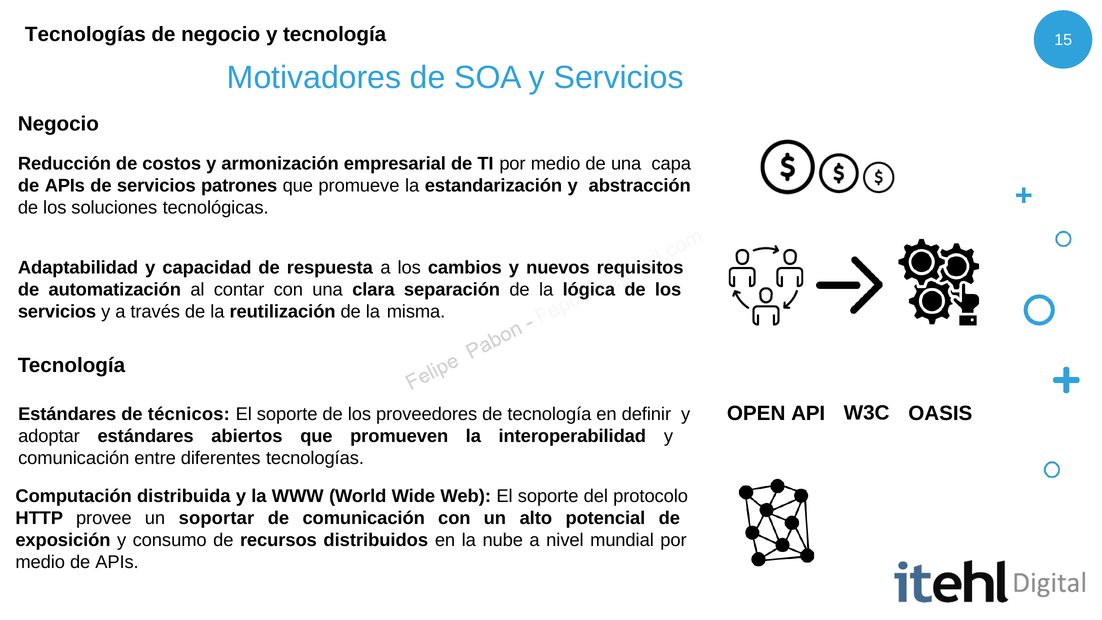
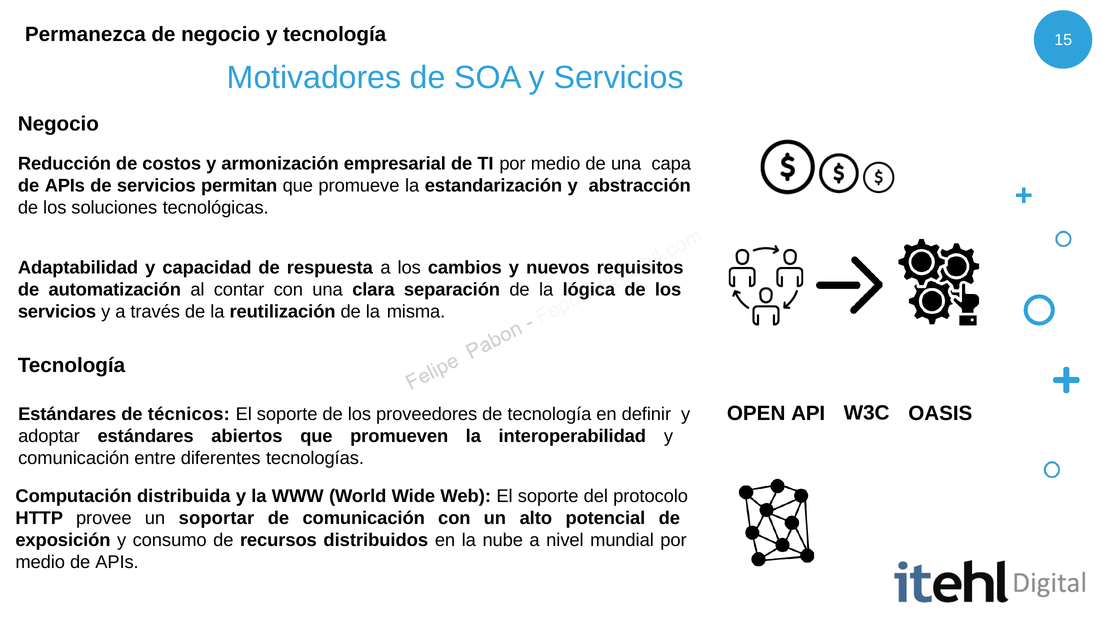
Tecnologías: Tecnologías -> Permanezca (85, 35)
patrones: patrones -> permitan (239, 186)
